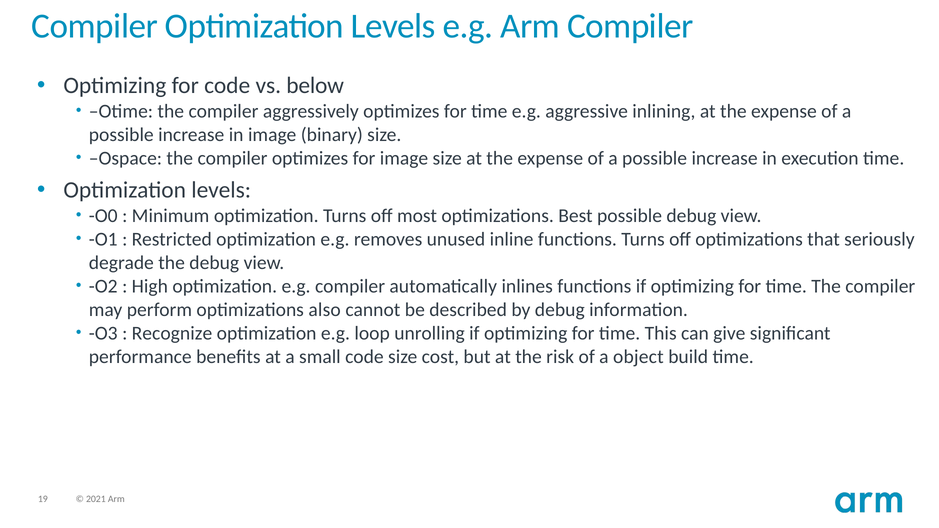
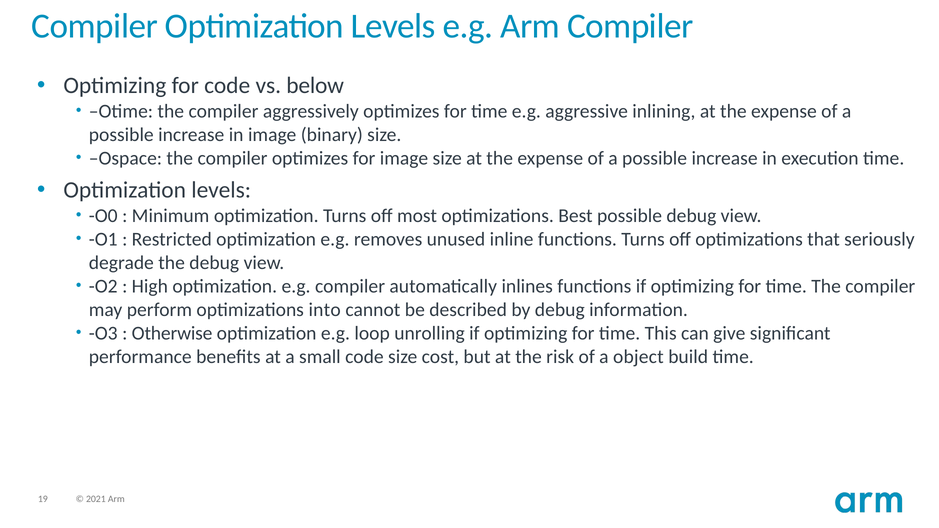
also: also -> into (325, 310)
Recognize: Recognize -> Otherwise (172, 333)
